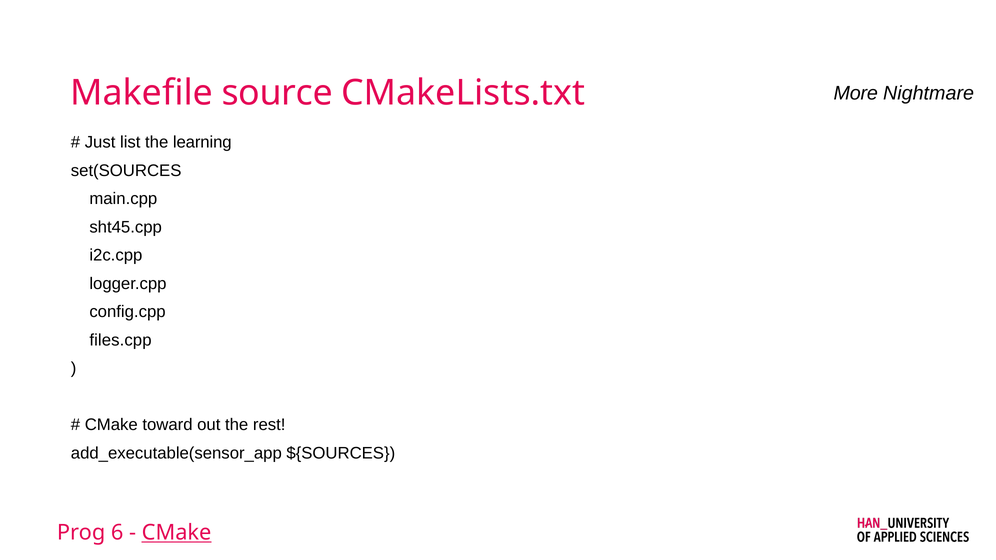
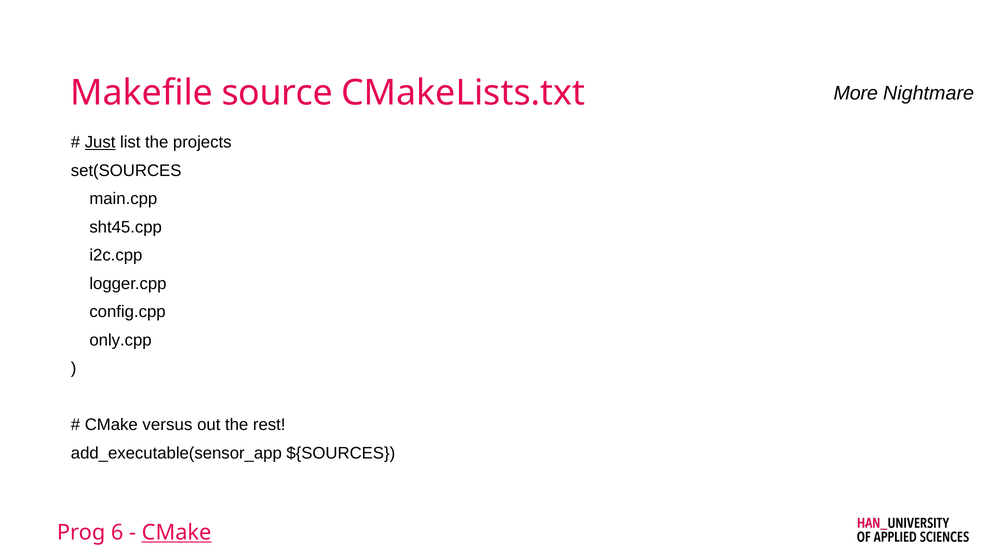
Just underline: none -> present (100, 142)
learning: learning -> projects (202, 142)
files.cpp: files.cpp -> only.cpp (121, 340)
toward: toward -> versus (167, 425)
